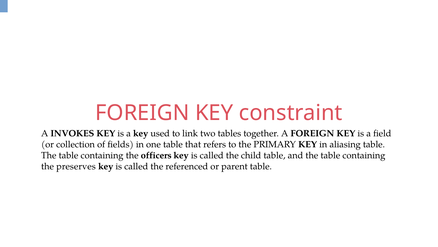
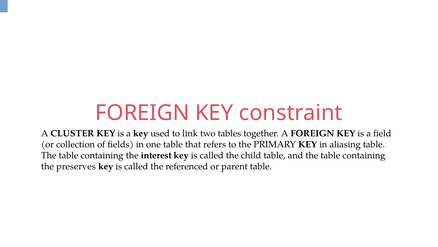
INVOKES: INVOKES -> CLUSTER (72, 133)
officers: officers -> interest (156, 155)
